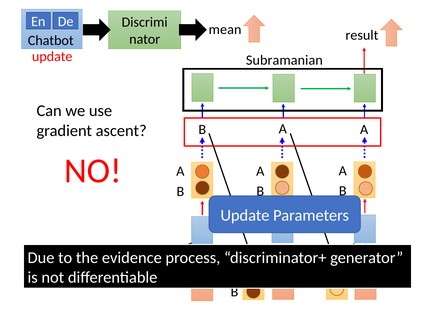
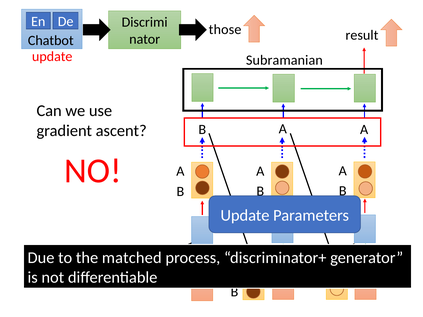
mean: mean -> those (225, 30)
evidence: evidence -> matched (132, 258)
